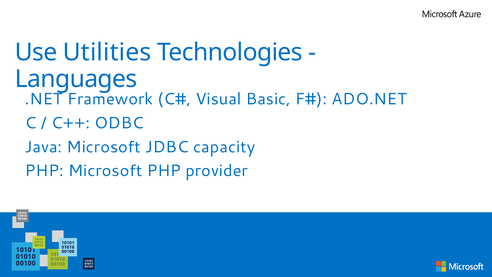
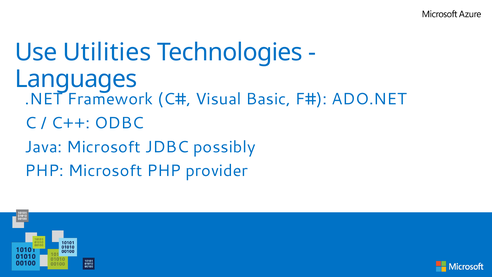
capacity: capacity -> possibly (224, 147)
